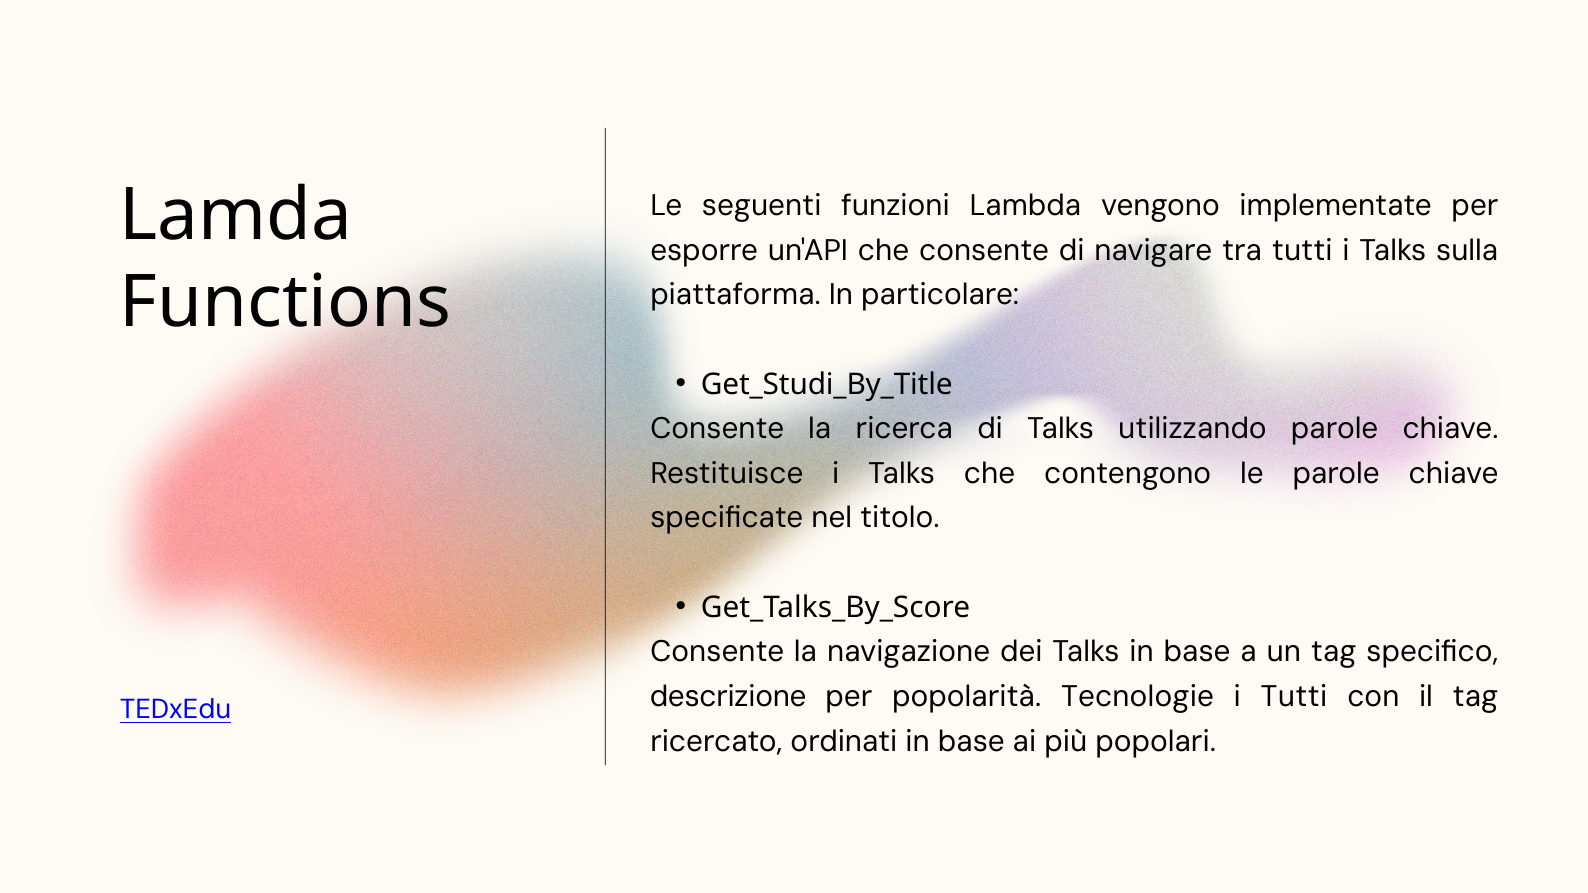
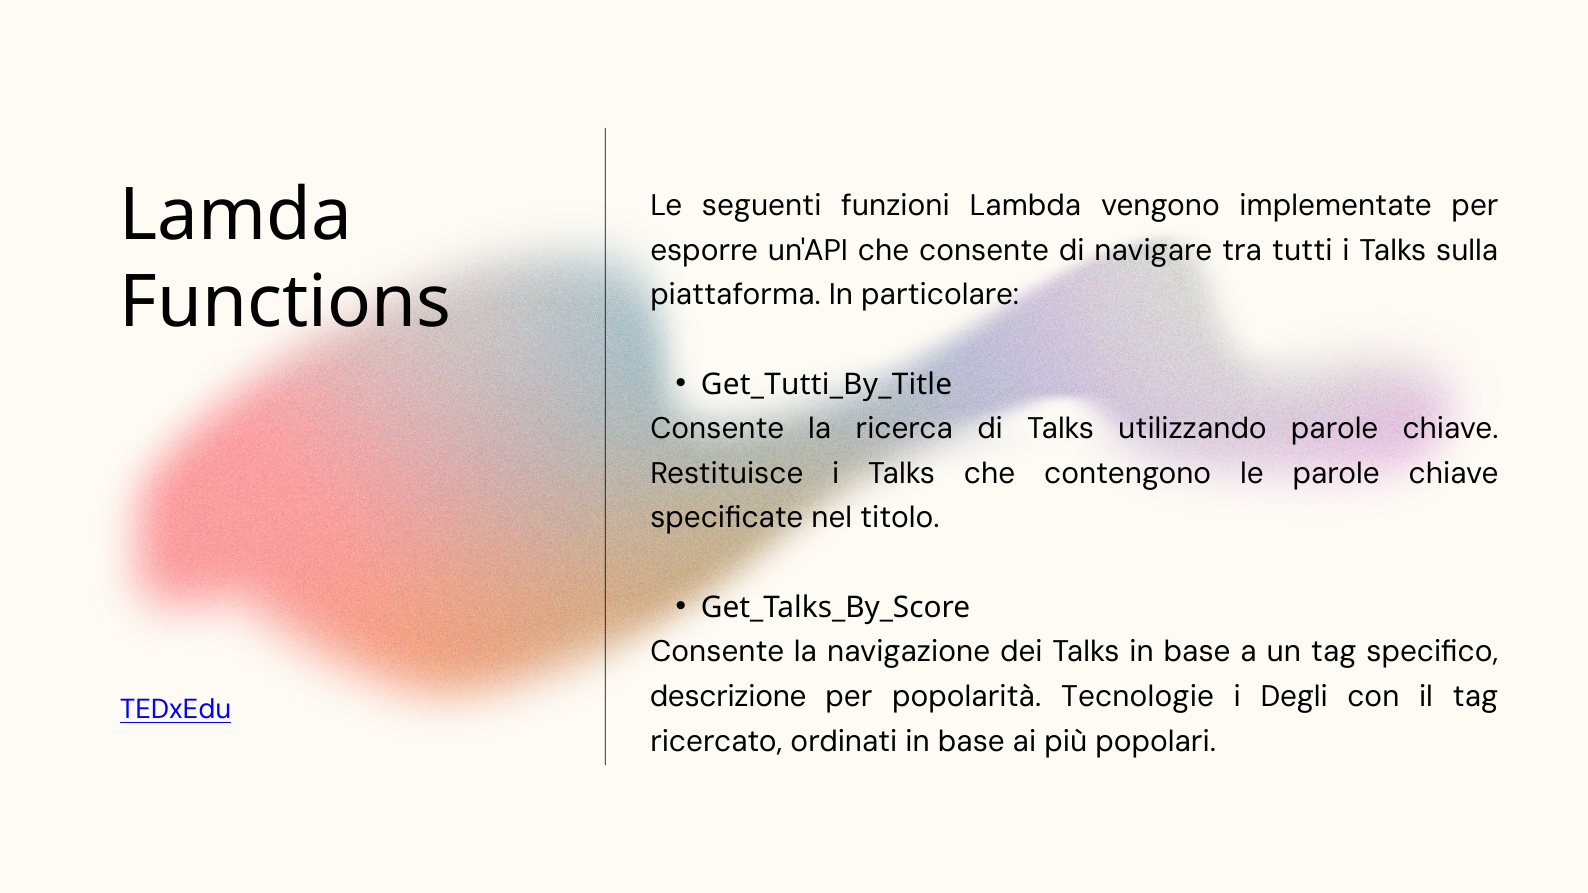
Get_Studi_By_Title: Get_Studi_By_Title -> Get_Tutti_By_Title (827, 384)
i Tutti: Tutti -> Degli (1294, 697)
